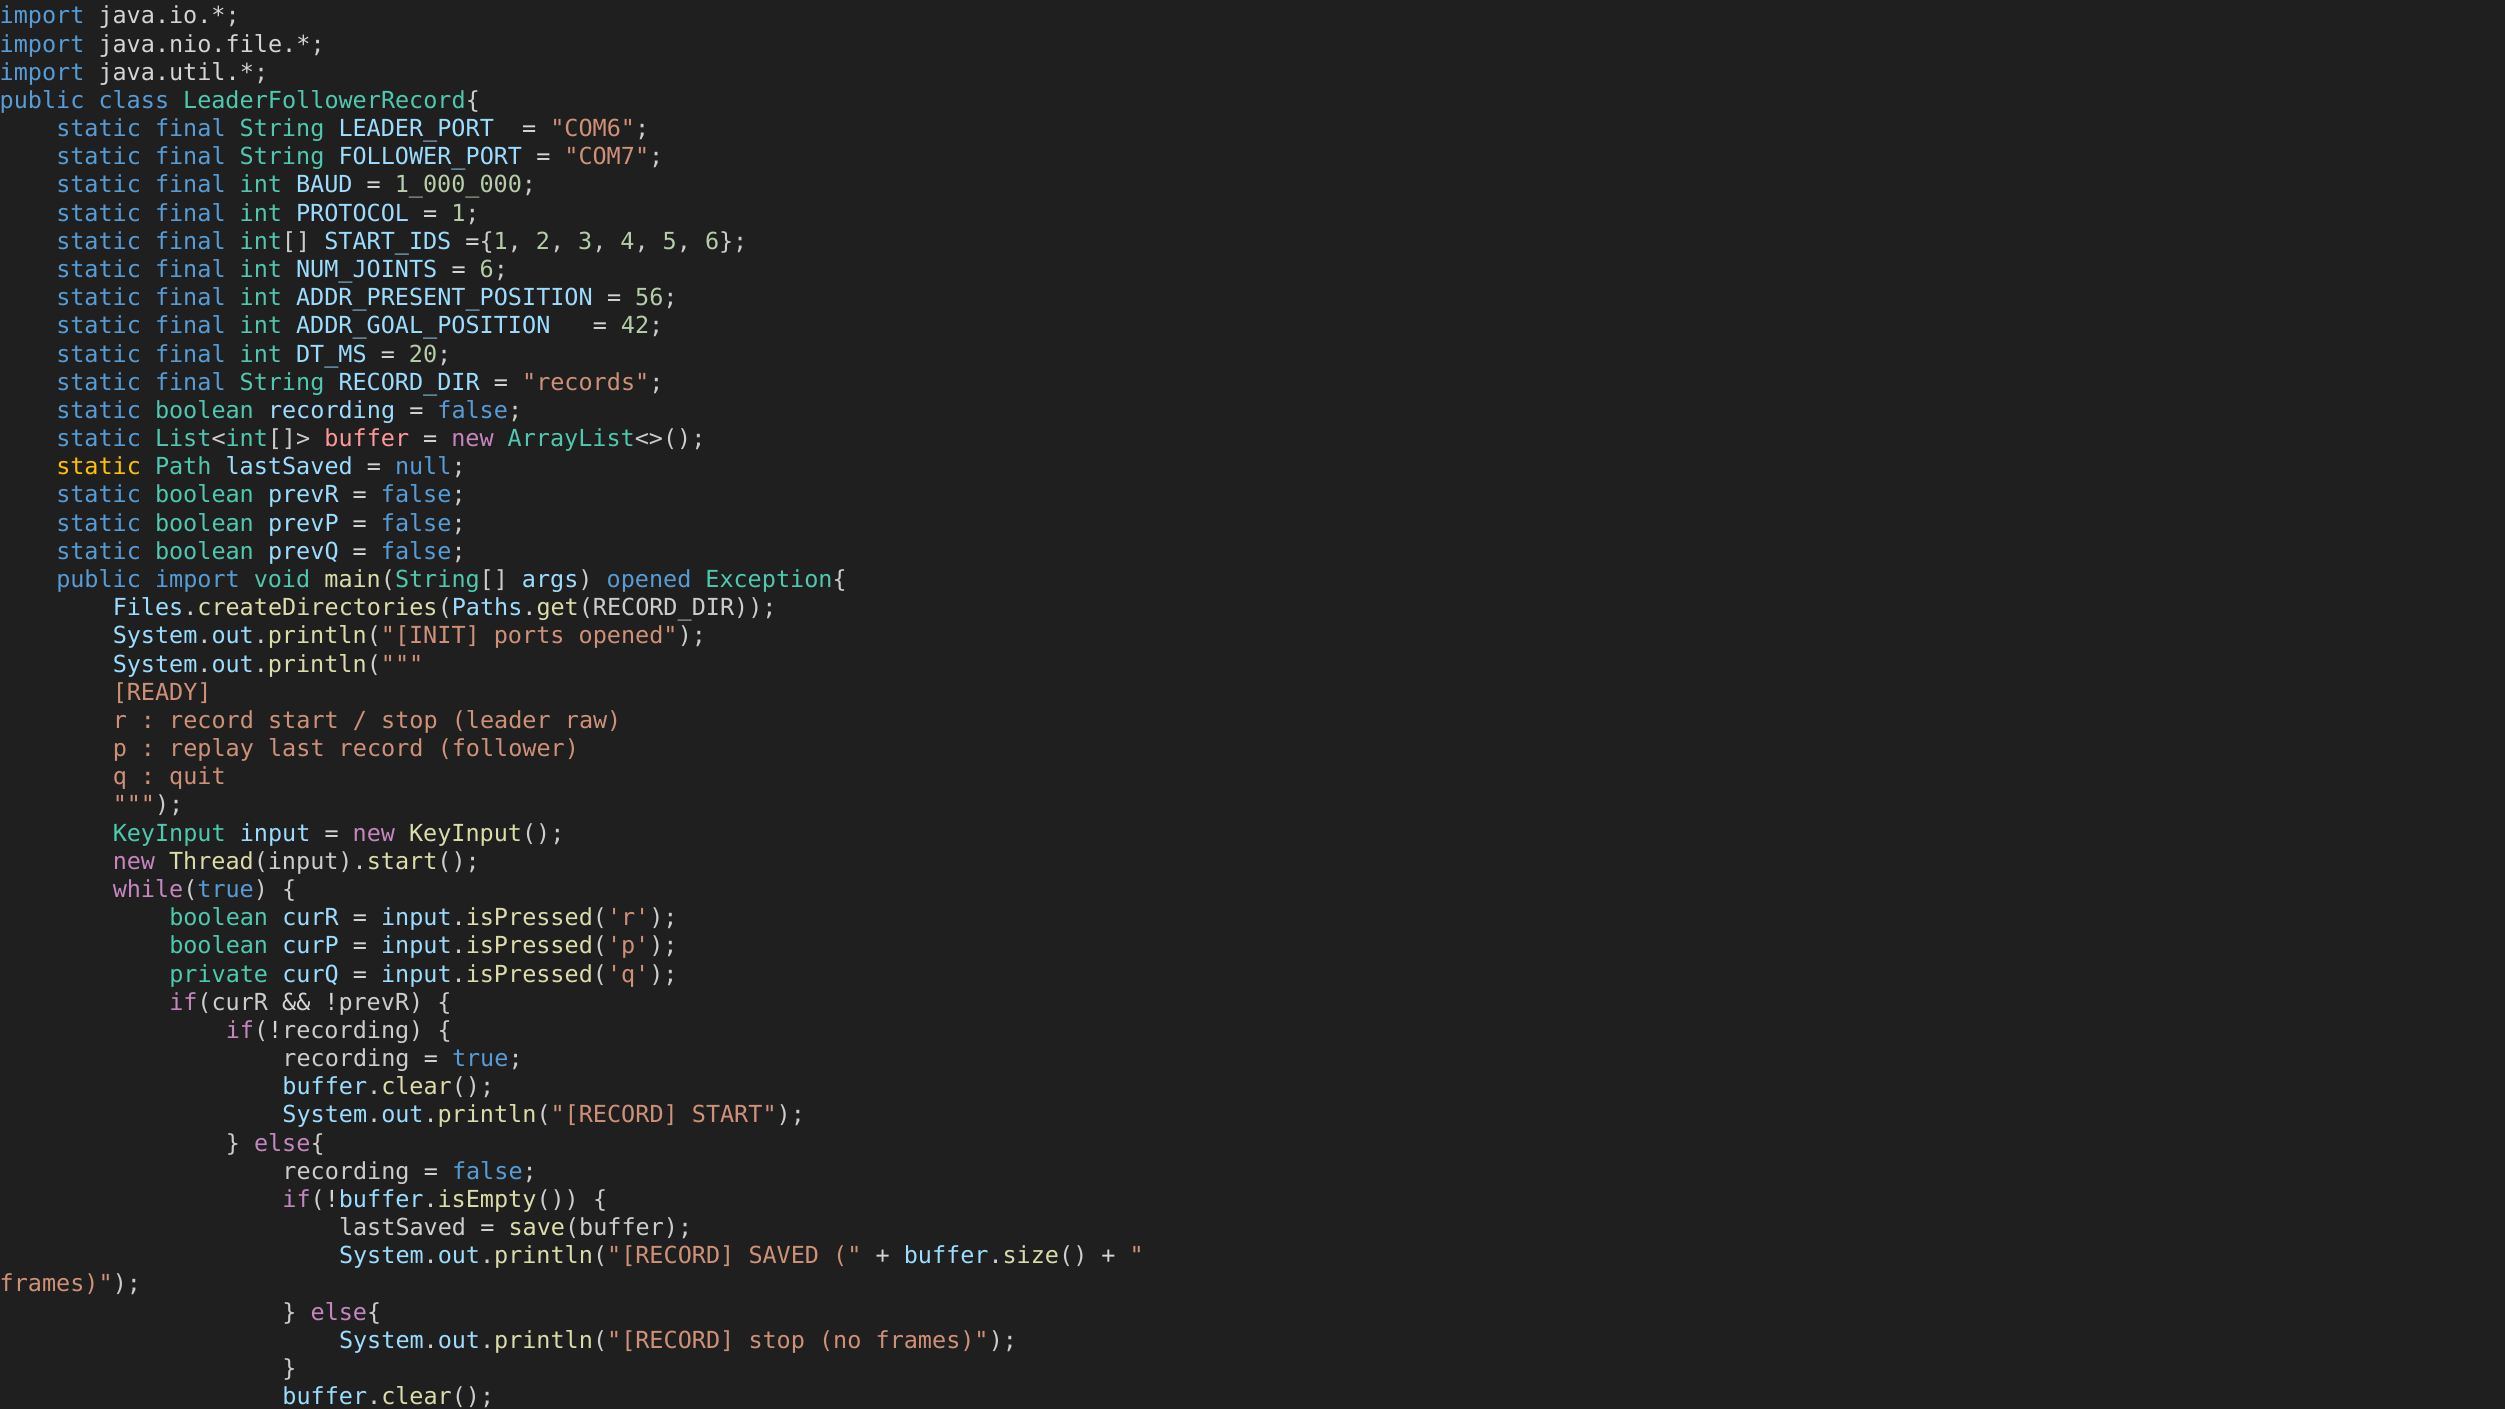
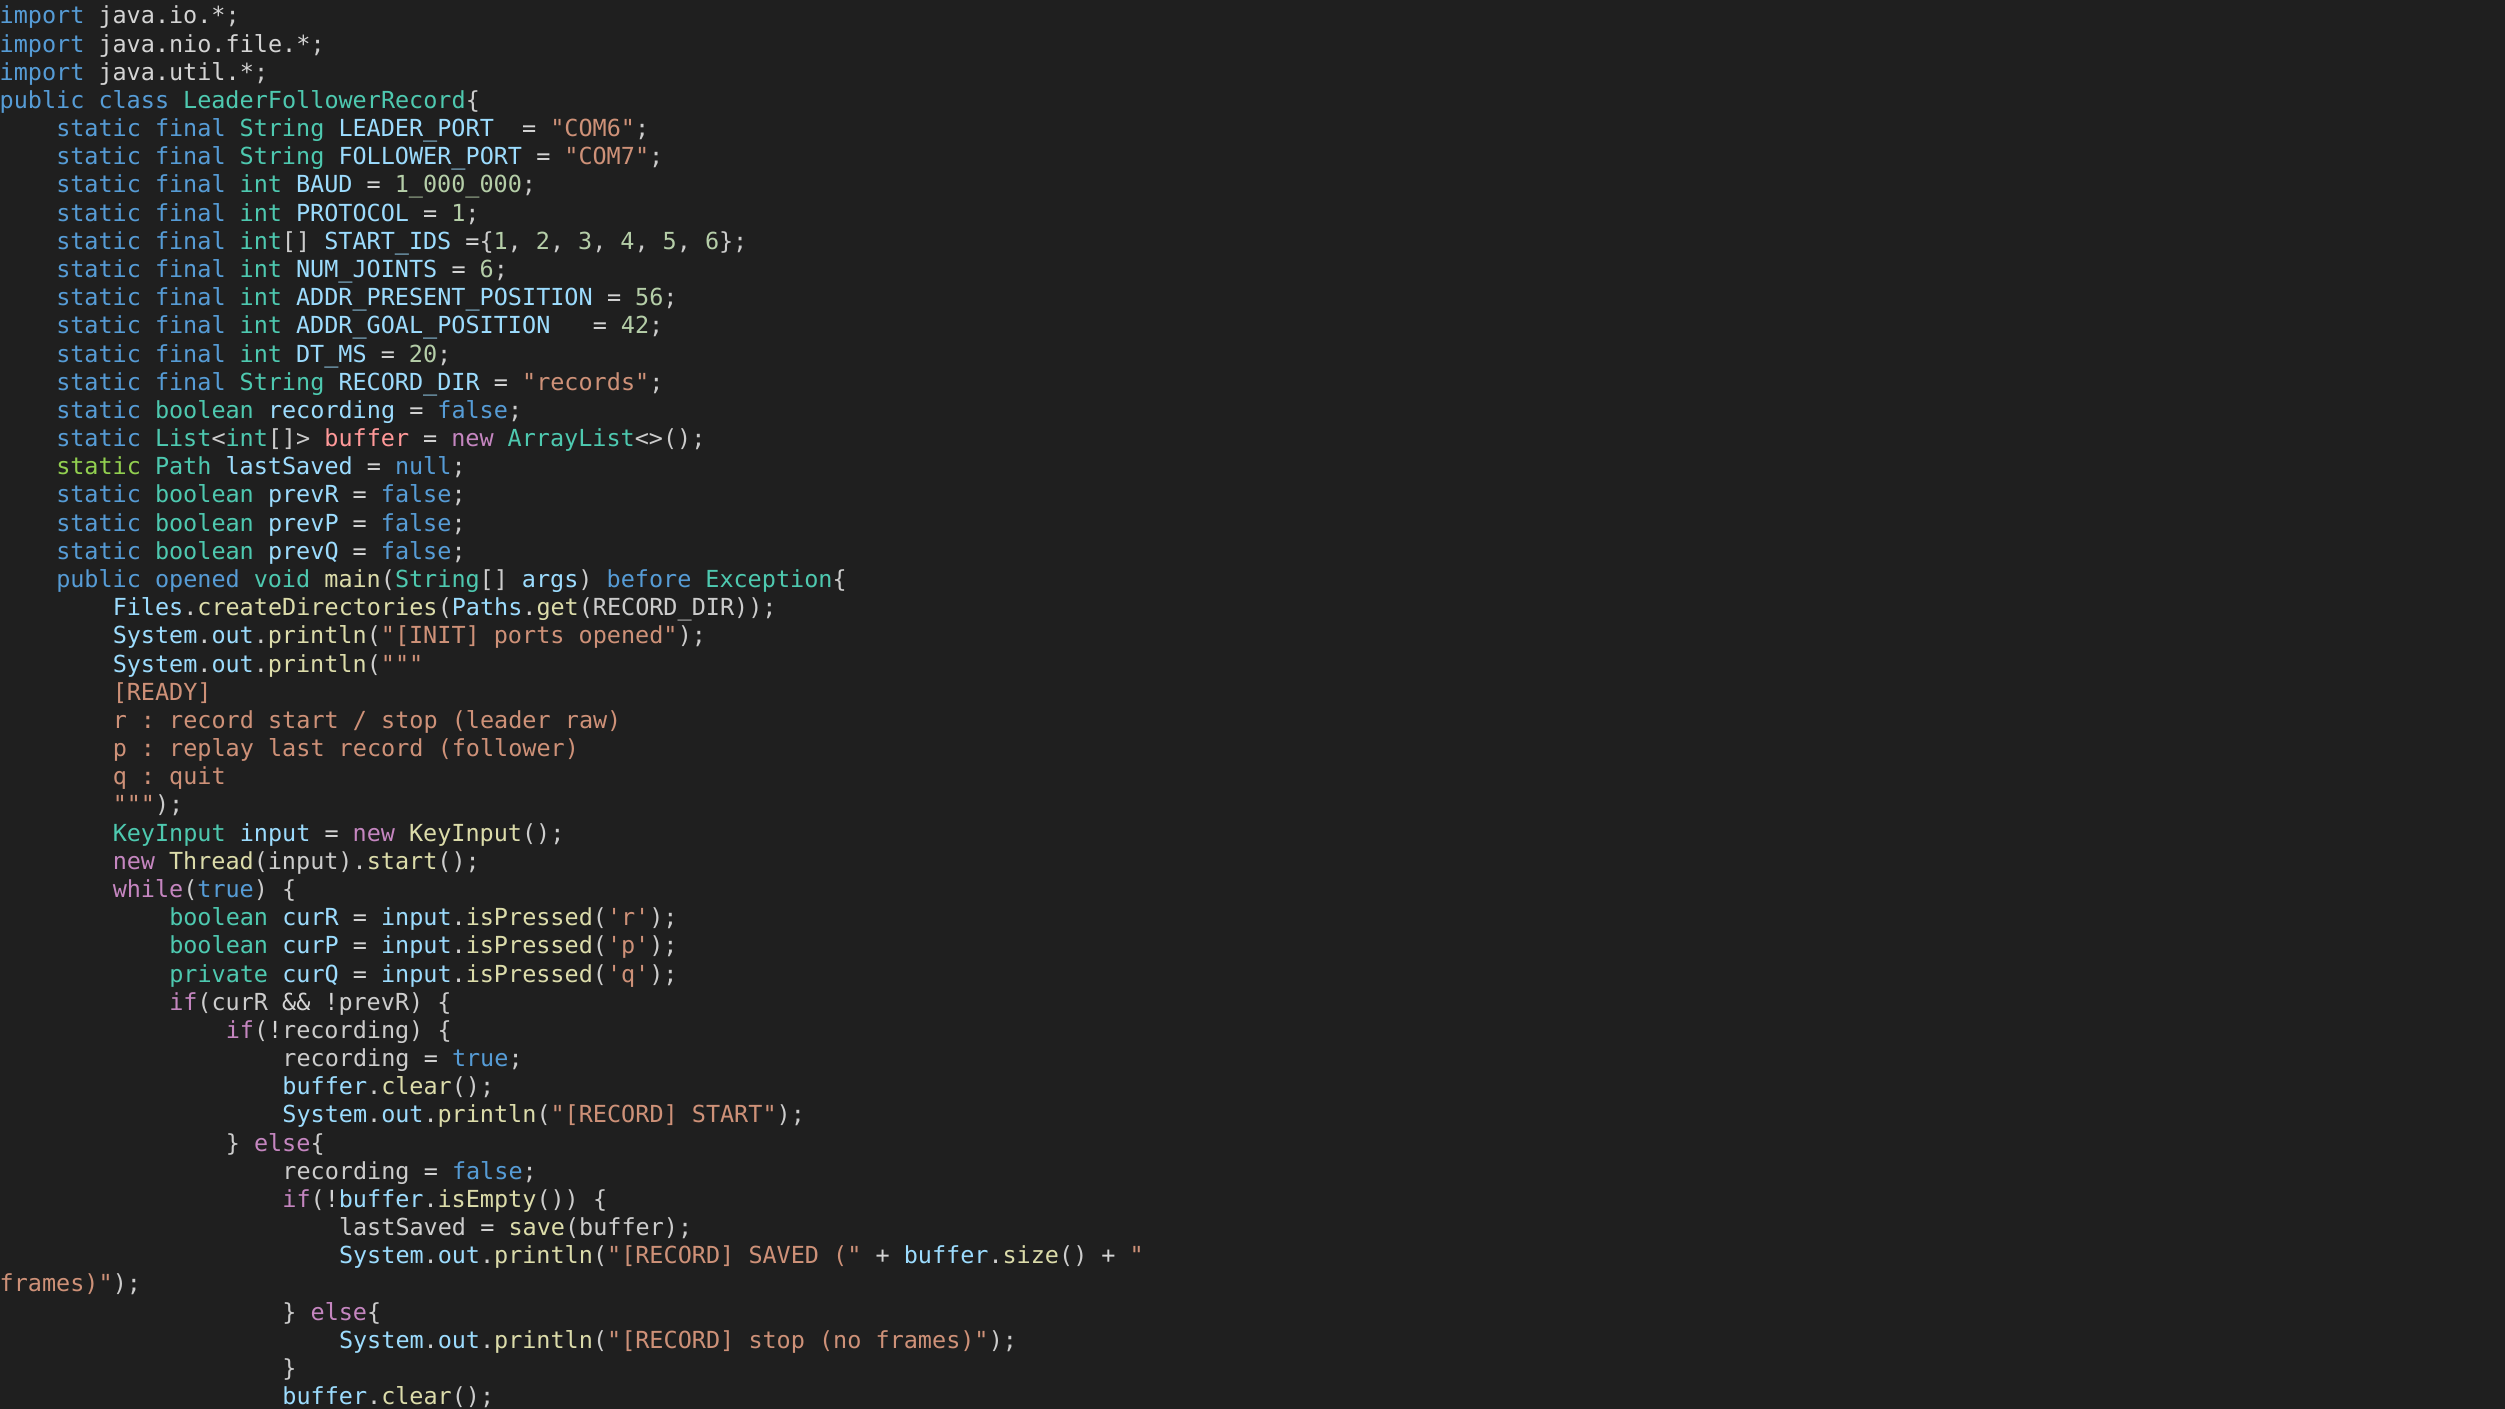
static colour: yellow -> light green (99, 467)
public import: import -> opened (197, 580)
args opened: opened -> before (649, 580)
